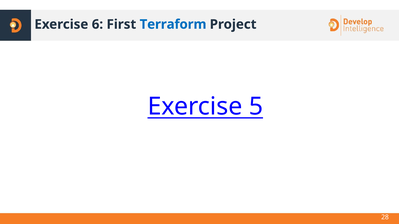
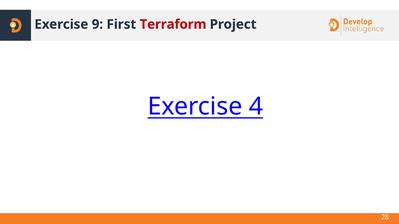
6: 6 -> 9 (97, 24)
Terraform colour: blue -> red (173, 24)
5: 5 -> 4 (256, 107)
